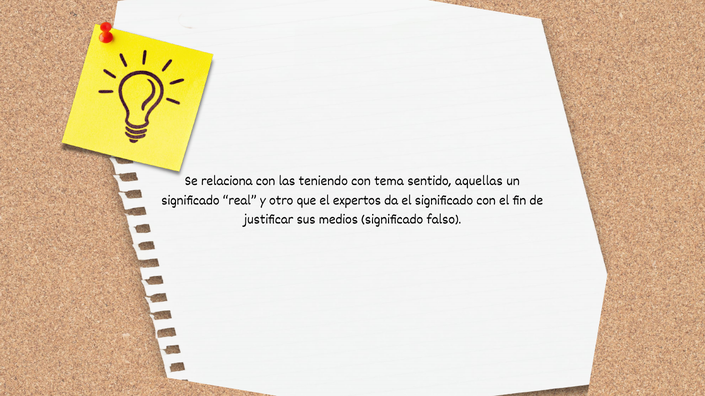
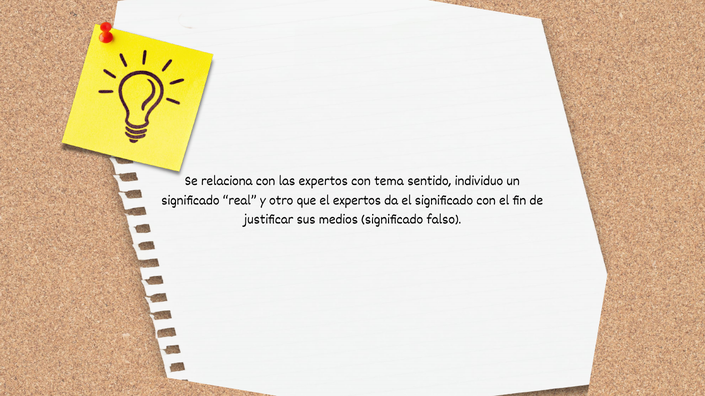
las teniendo: teniendo -> expertos (323, 181)
aquellas: aquellas -> individuo (479, 181)
